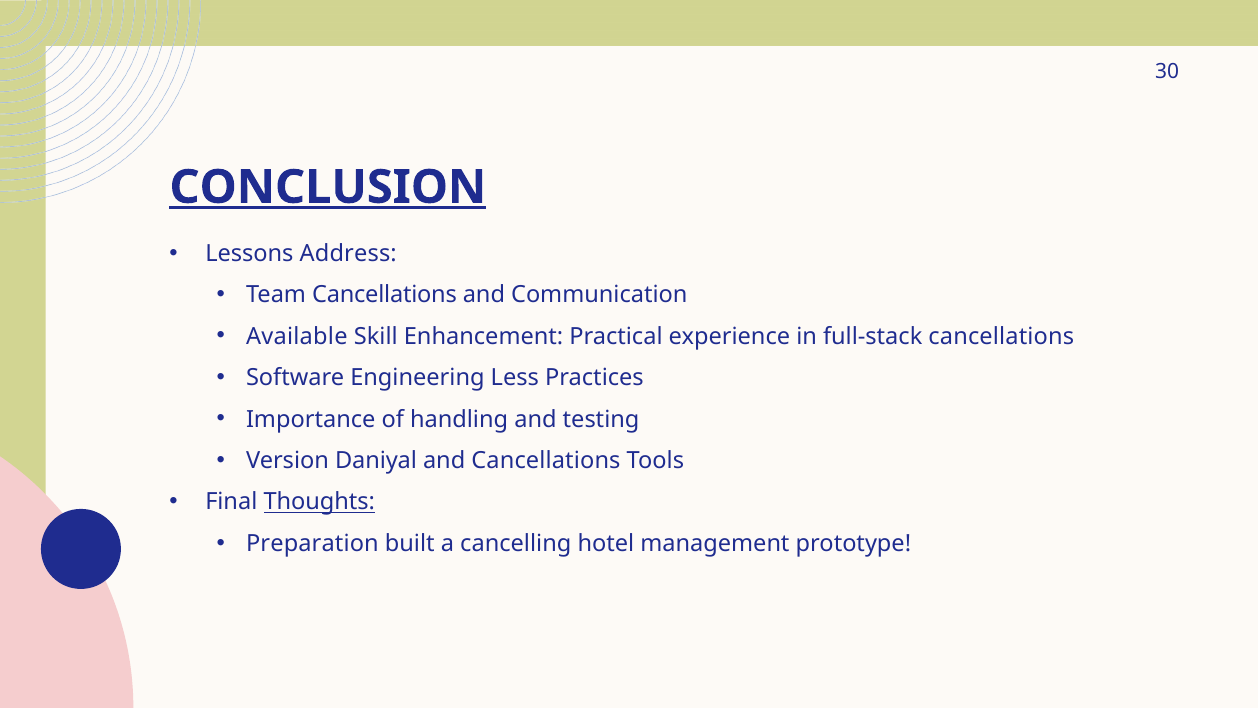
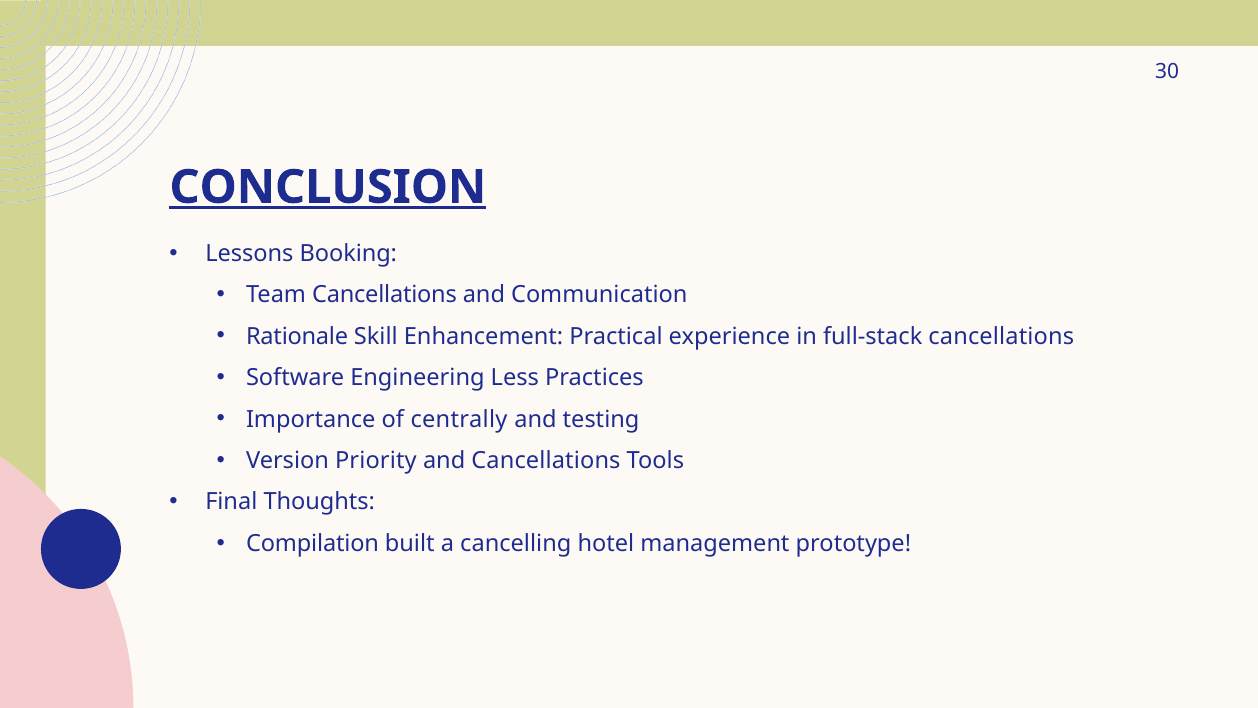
Address: Address -> Booking (348, 253)
Available: Available -> Rationale (297, 336)
handling: handling -> centrally (459, 419)
Daniyal: Daniyal -> Priority (376, 461)
Thoughts underline: present -> none (319, 502)
Preparation: Preparation -> Compilation (313, 543)
